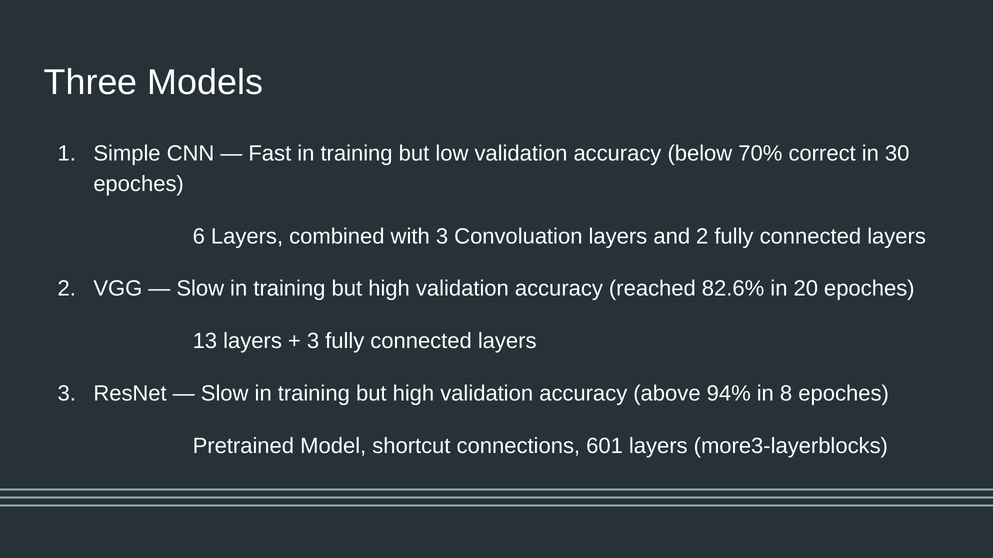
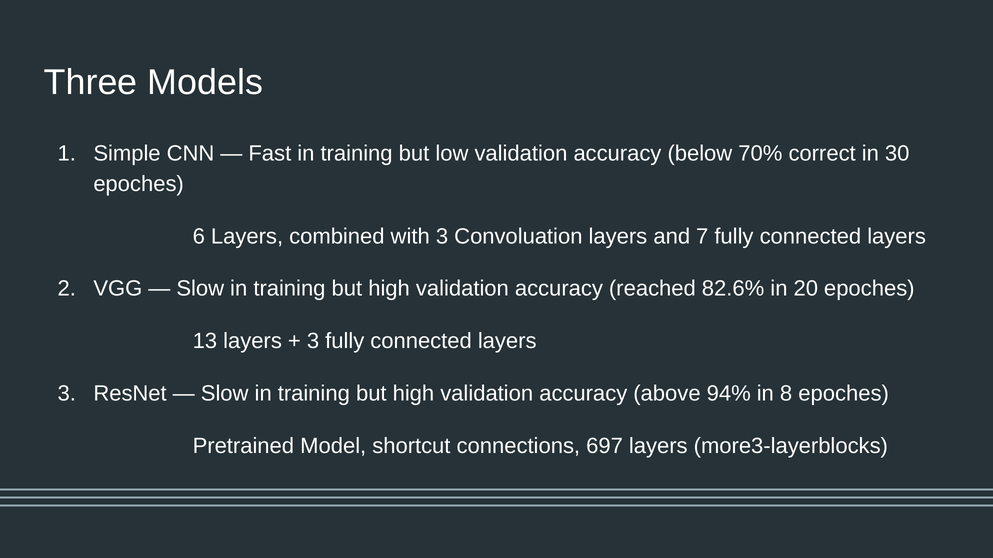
and 2: 2 -> 7 (702, 237)
601: 601 -> 697 (605, 446)
